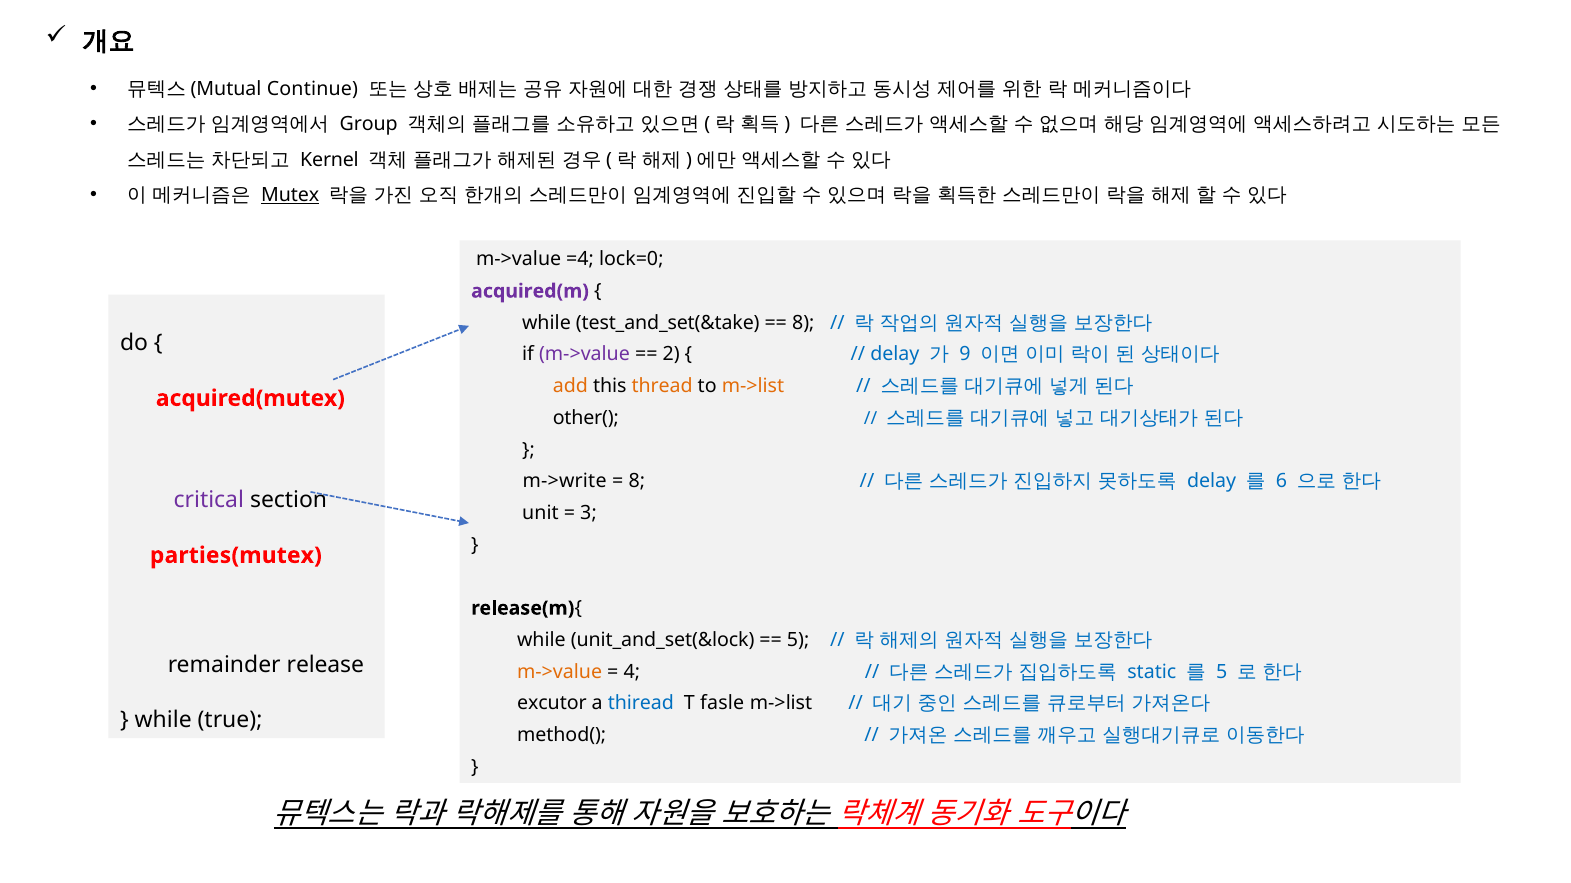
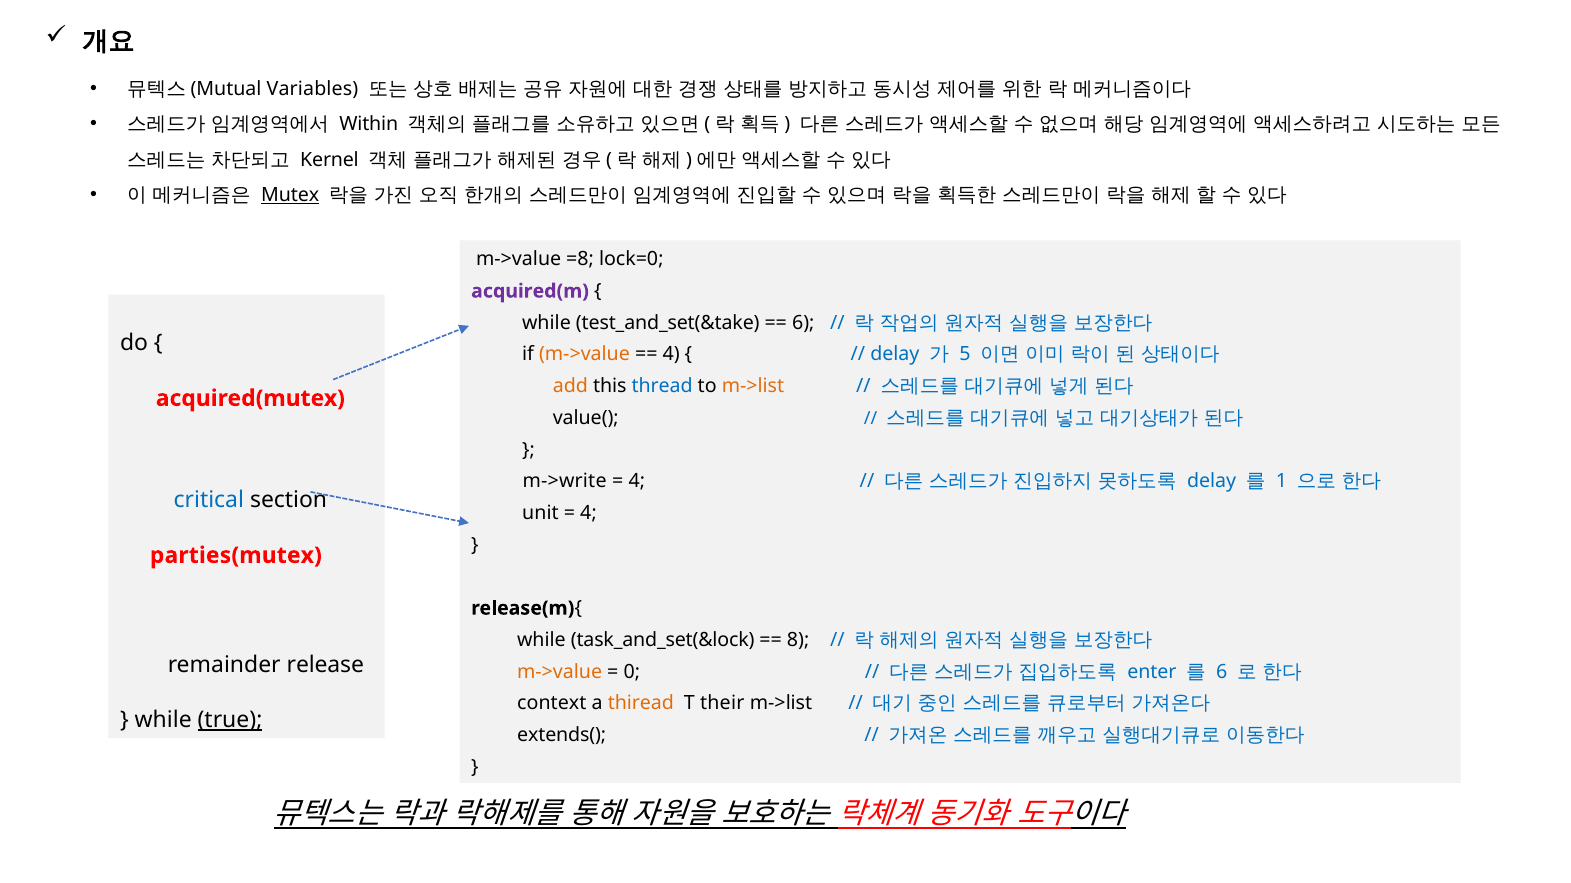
Continue: Continue -> Variables (312, 89)
Group: Group -> Within (369, 125)
=4: =4 -> =8 (580, 260)
8: 8 -> 6 (803, 323)
m->value colour: purple -> orange (584, 355)
2: 2 -> 4 (671, 355)
9: 9 -> 5 (965, 355)
thread colour: orange -> blue (662, 387)
other(: other( -> value( (586, 418)
8: 8 -> 4 (637, 482)
6: 6 -> 1 (1281, 482)
critical colour: purple -> blue (209, 501)
3: 3 -> 4 (589, 513)
unit_and_set(&lock: unit_and_set(&lock -> task_and_set(&lock (663, 640)
5: 5 -> 8 (798, 640)
4: 4 -> 0 (632, 672)
static: static -> enter (1152, 672)
5: 5 -> 6 (1222, 672)
excutor: excutor -> context (552, 704)
thiread colour: blue -> orange (641, 704)
fasle: fasle -> their (722, 704)
true underline: none -> present (230, 721)
method(: method( -> extends( (562, 736)
